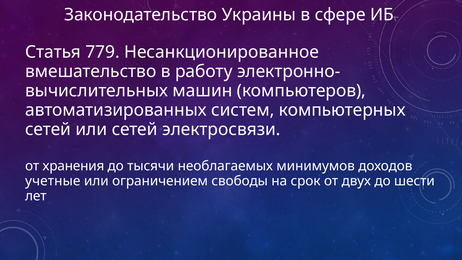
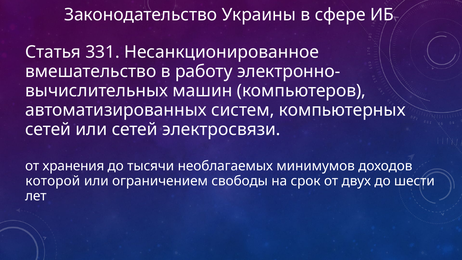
779: 779 -> 331 (103, 52)
учетные: учетные -> которой (53, 181)
